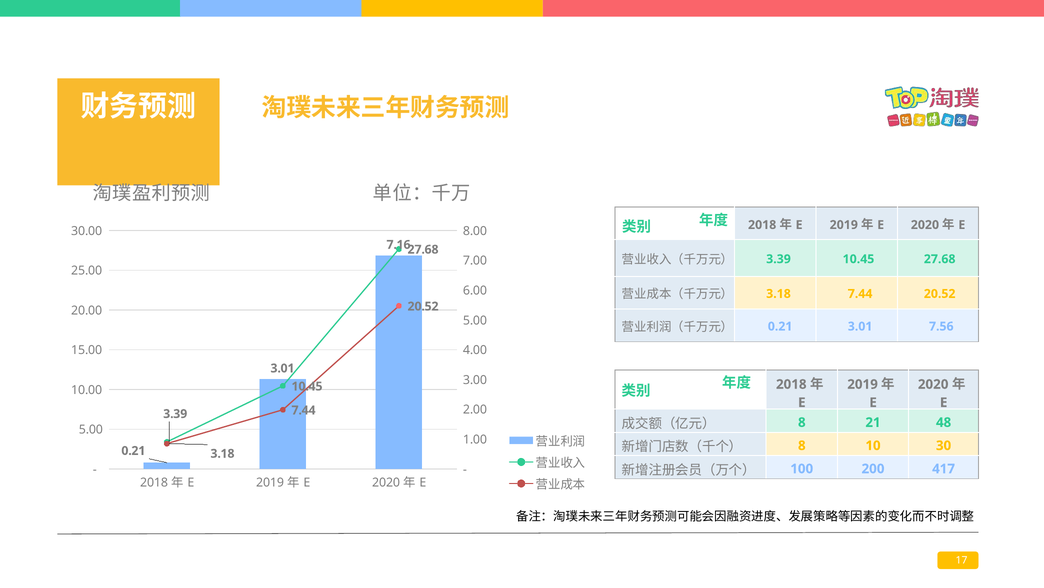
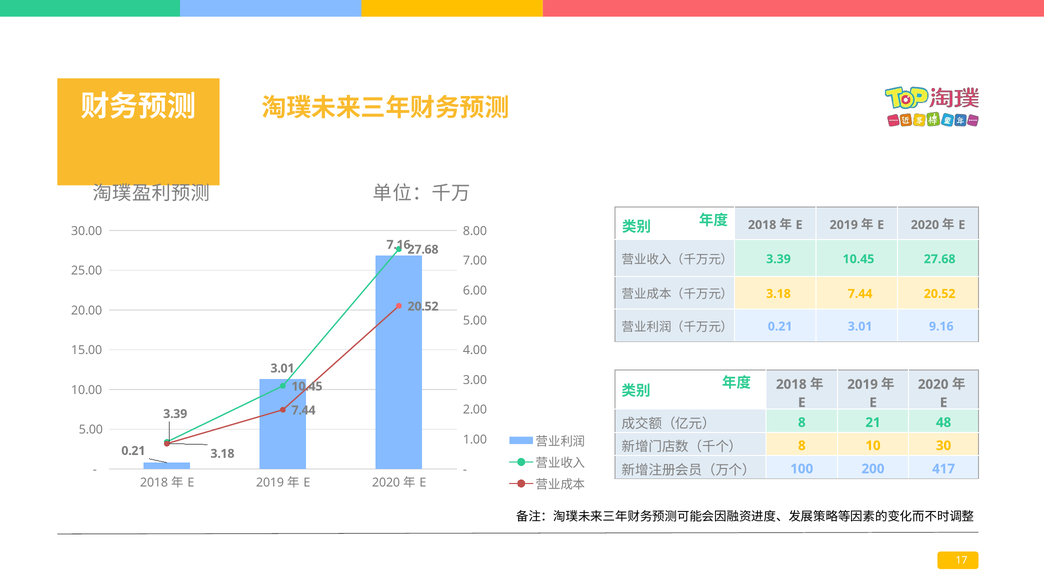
7.56: 7.56 -> 9.16 (941, 326)
